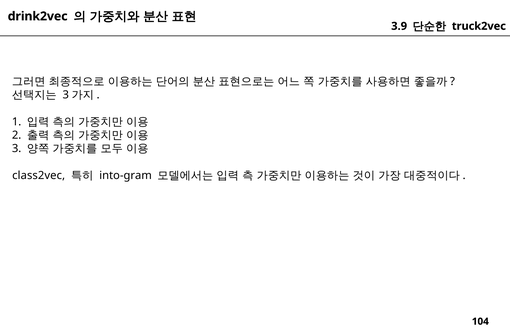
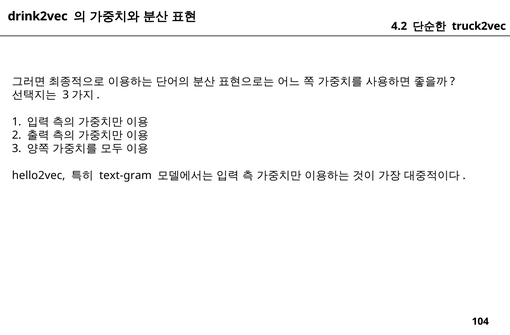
3.9: 3.9 -> 4.2 (399, 26)
class2vec: class2vec -> hello2vec (39, 175)
into-gram: into-gram -> text-gram (126, 175)
